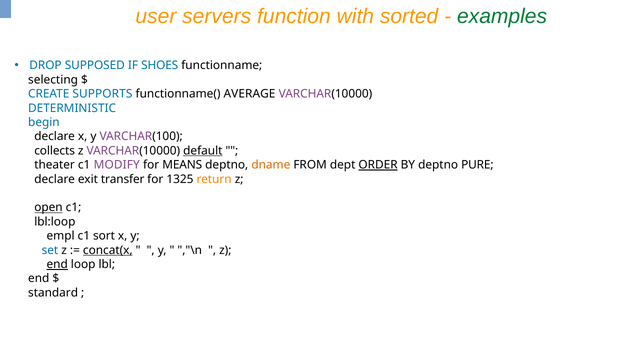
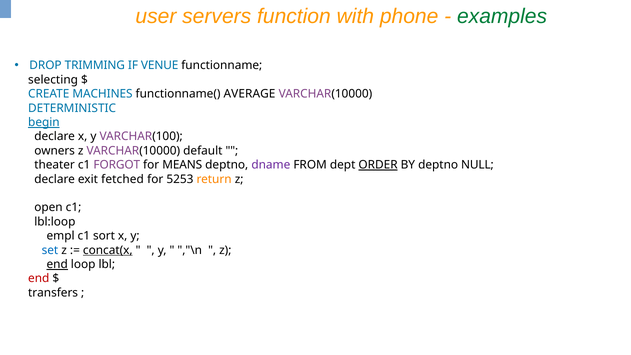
sorted: sorted -> phone (409, 16)
SUPPOSED: SUPPOSED -> TRIMMING (95, 66)
SHOES: SHOES -> VENUE (160, 66)
SUPPORTS: SUPPORTS -> MACHINES (102, 94)
begin underline: none -> present (44, 122)
collects: collects -> owners (55, 151)
default underline: present -> none (203, 151)
MODIFY: MODIFY -> FORGOT (117, 165)
dname colour: orange -> purple (271, 165)
PURE: PURE -> NULL (477, 165)
transfer: transfer -> fetched (123, 179)
1325: 1325 -> 5253 (180, 179)
open underline: present -> none (48, 208)
end colour: black -> red (39, 279)
standard: standard -> transfers (53, 293)
